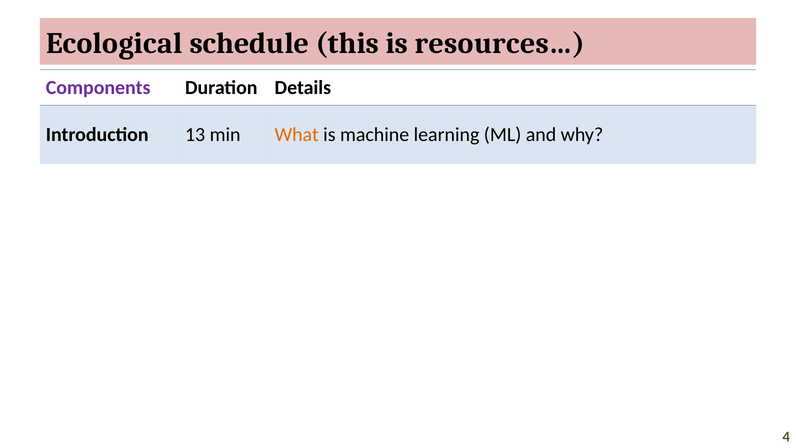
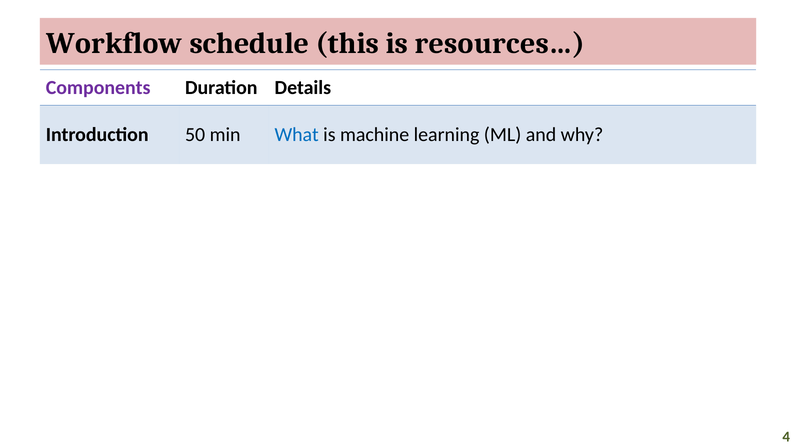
Ecological: Ecological -> Workflow (114, 43)
13: 13 -> 50 (195, 135)
What colour: orange -> blue (297, 135)
